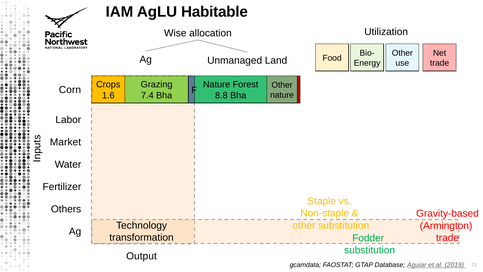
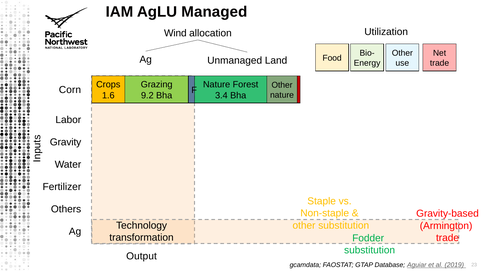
Habitable: Habitable -> Managed (214, 12)
Wise: Wise -> Wind (175, 33)
7.4: 7.4 -> 9.2 (147, 95)
8.8: 8.8 -> 3.4 (221, 95)
Market: Market -> Gravity (66, 142)
